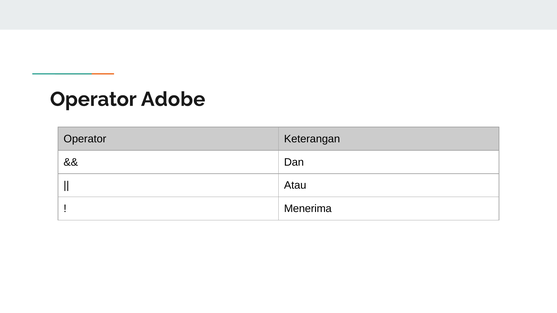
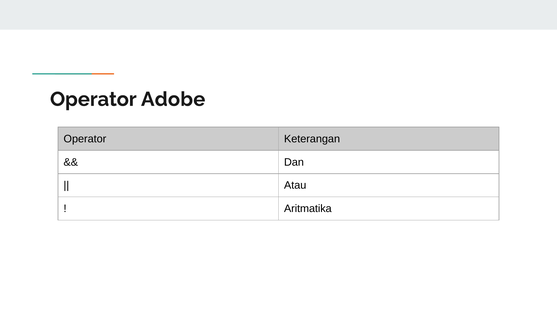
Menerima: Menerima -> Aritmatika (308, 209)
